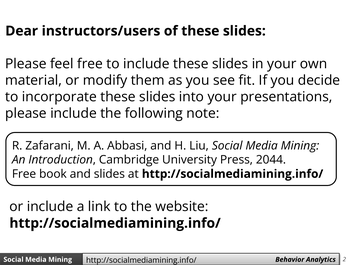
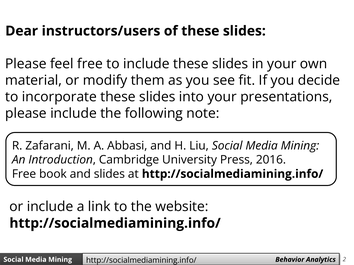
2044: 2044 -> 2016 (271, 160)
